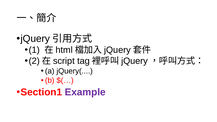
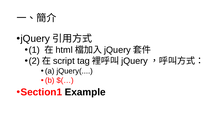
Example colour: purple -> black (85, 92)
